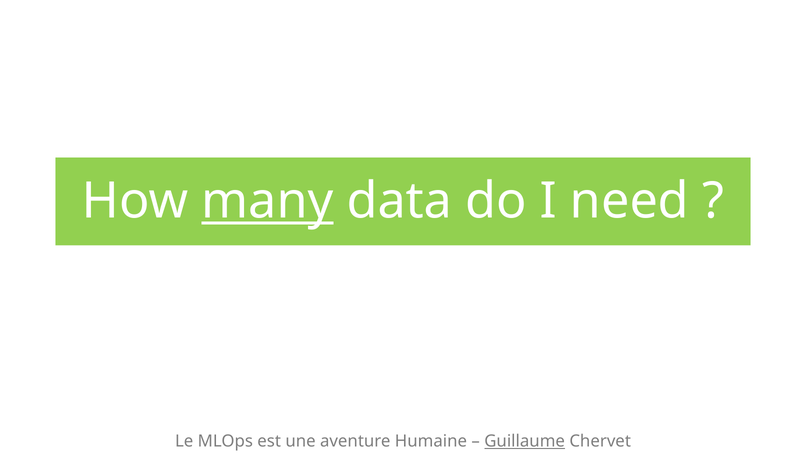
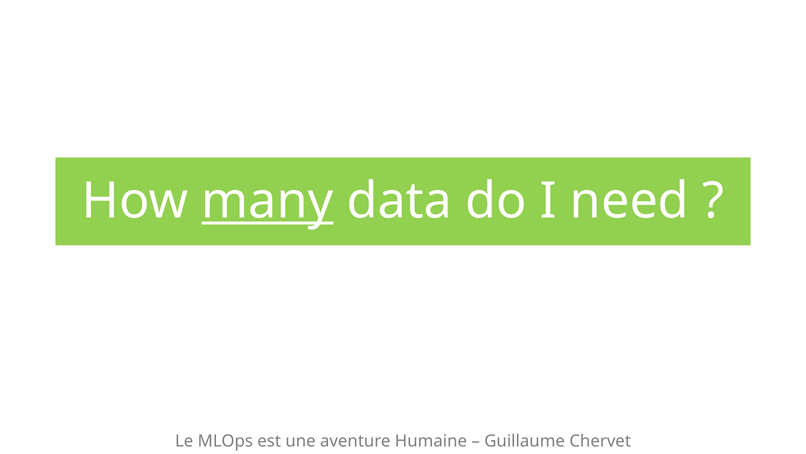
Guillaume underline: present -> none (525, 440)
